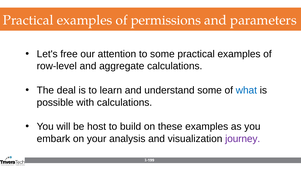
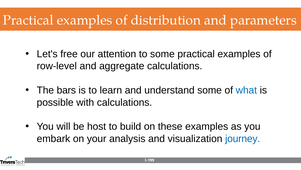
permissions: permissions -> distribution (166, 20)
deal: deal -> bars (66, 90)
journey colour: purple -> blue (243, 138)
